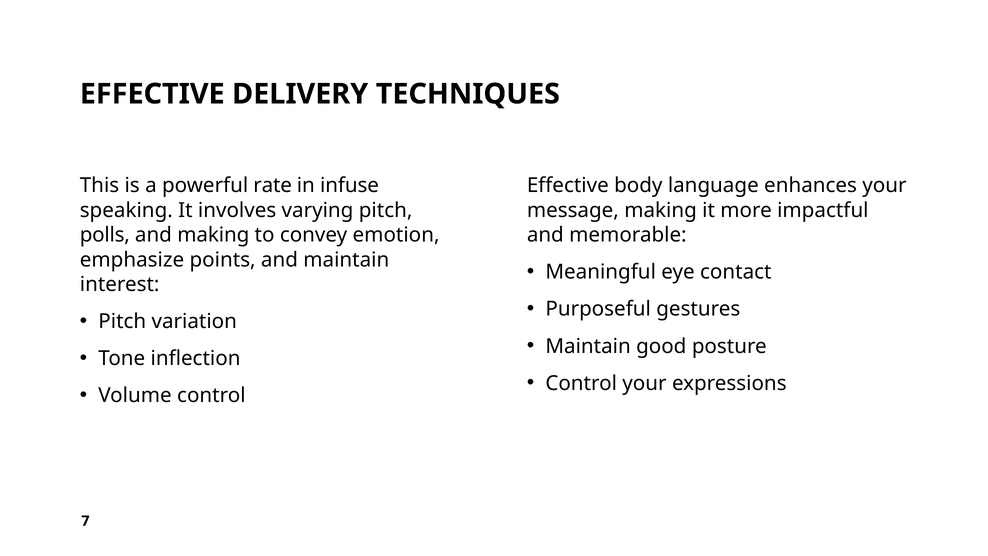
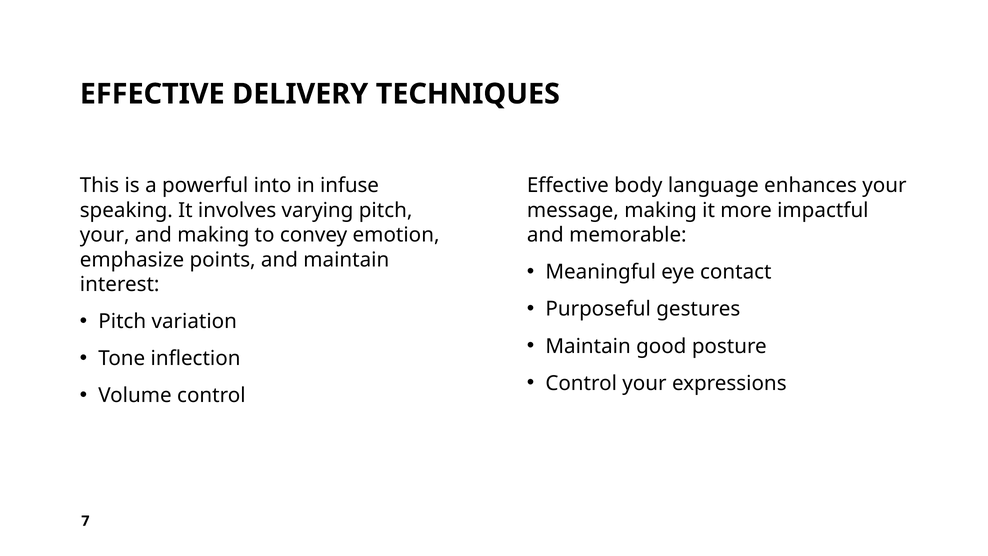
rate: rate -> into (273, 186)
polls: polls -> your (105, 235)
